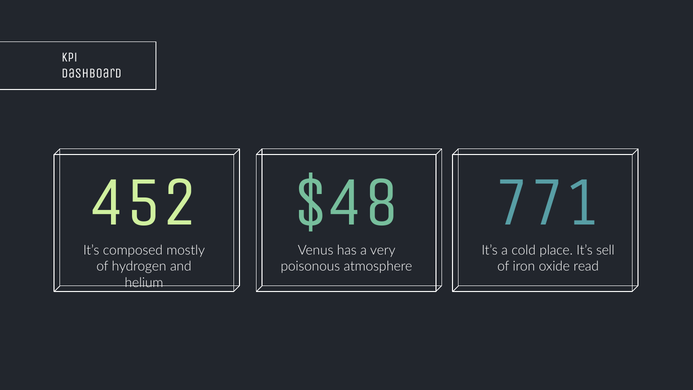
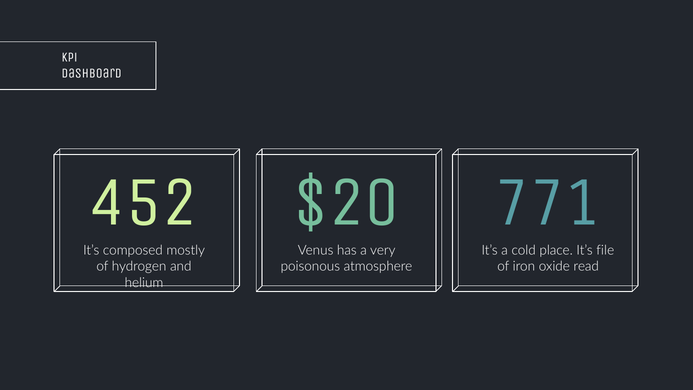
$48: $48 -> $20 (346, 202)
sell: sell -> file (605, 250)
